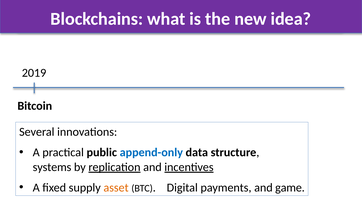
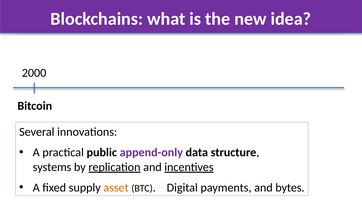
2019: 2019 -> 2000 (34, 73)
append-only colour: blue -> purple (151, 152)
game: game -> bytes (290, 187)
